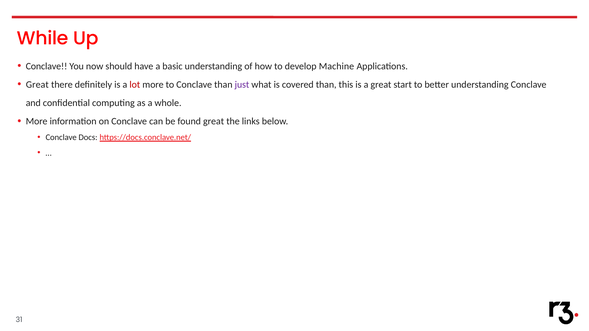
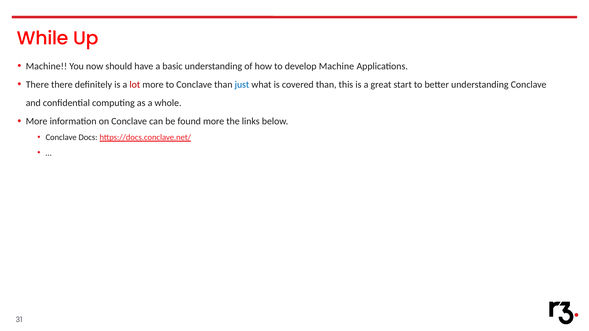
Conclave: Conclave -> Machine (46, 66)
Great: Great -> There (37, 85)
just colour: purple -> blue (242, 85)
found great: great -> more (214, 121)
